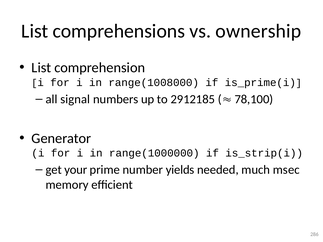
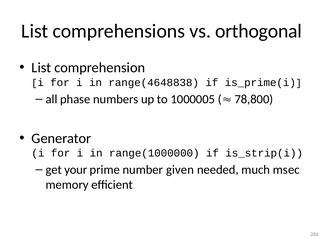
ownership: ownership -> orthogonal (259, 31)
range(1008000: range(1008000 -> range(4648838 (154, 83)
signal: signal -> phase (75, 99)
2912185: 2912185 -> 1000005 (193, 99)
78,100: 78,100 -> 78,800 (254, 99)
yields: yields -> given (180, 170)
